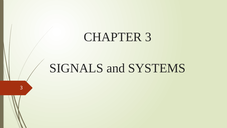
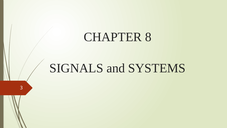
CHAPTER 3: 3 -> 8 (148, 37)
